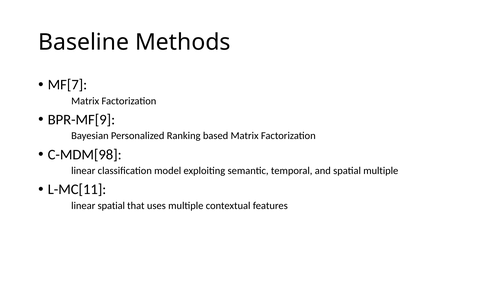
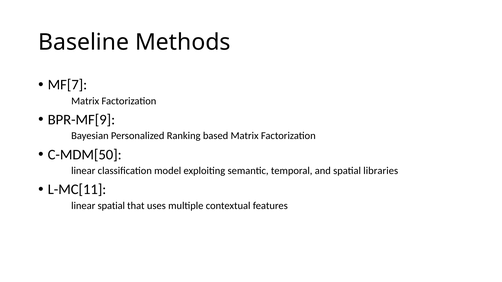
C-MDM[98: C-MDM[98 -> C-MDM[50 (85, 155)
spatial multiple: multiple -> libraries (381, 171)
